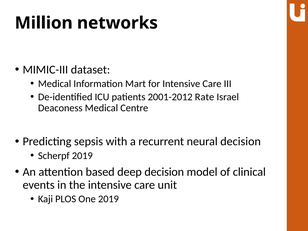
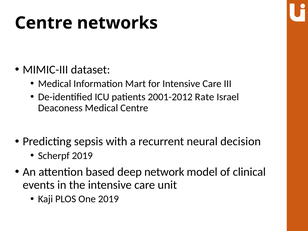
Million: Million -> Centre (44, 23)
deep decision: decision -> network (164, 172)
